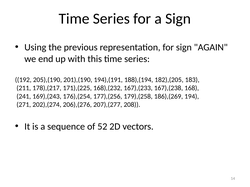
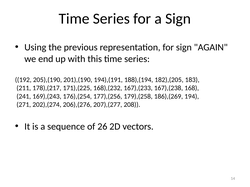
52: 52 -> 26 (102, 127)
